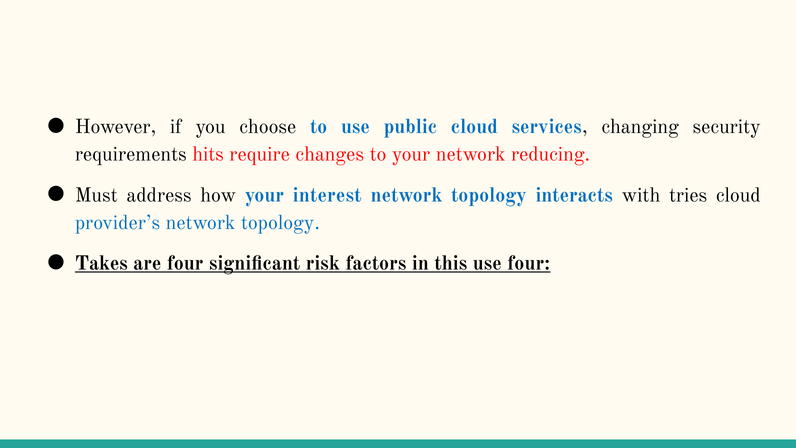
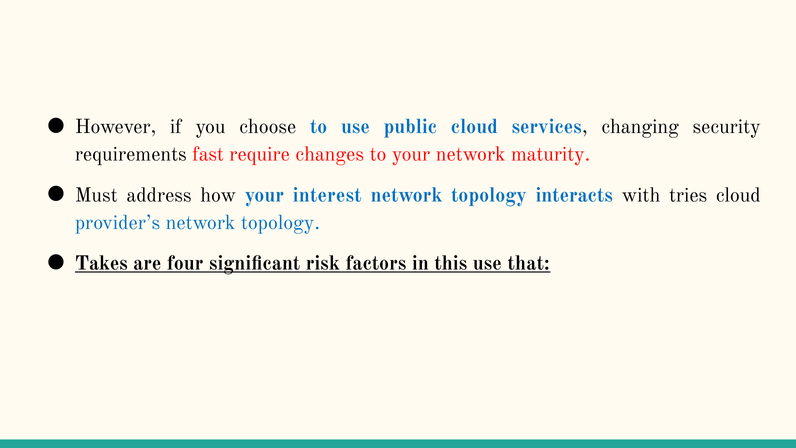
hits: hits -> fast (208, 154)
reducing: reducing -> maturity (551, 154)
use four: four -> that (529, 263)
